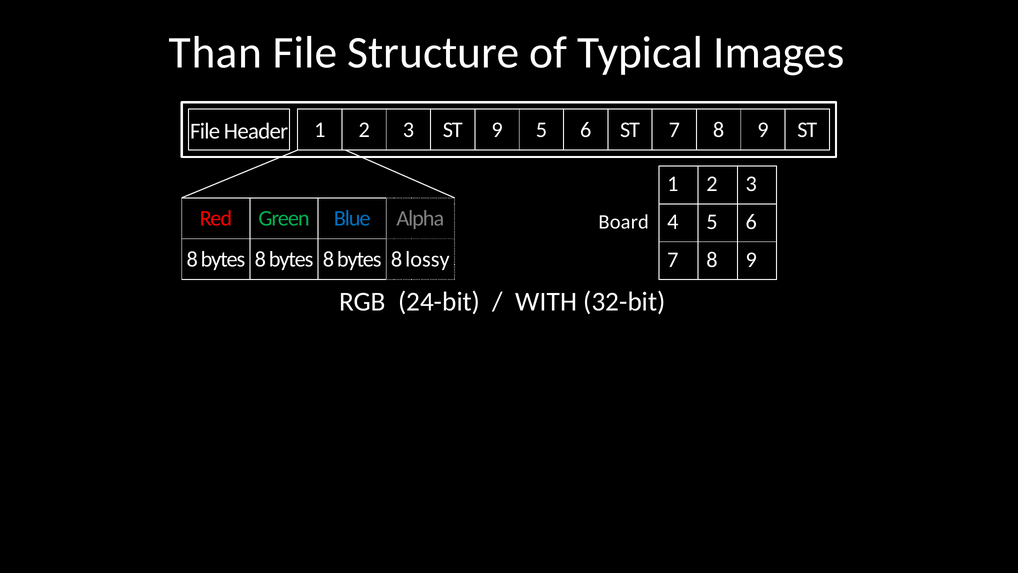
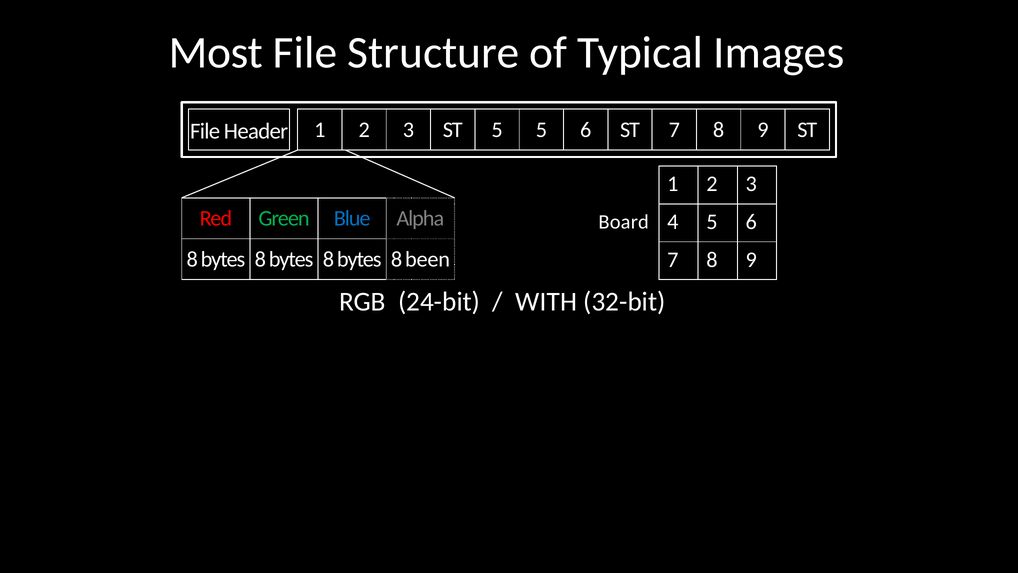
Than: Than -> Most (216, 53)
ST 9: 9 -> 5 (497, 130)
lossy: lossy -> been (428, 259)
